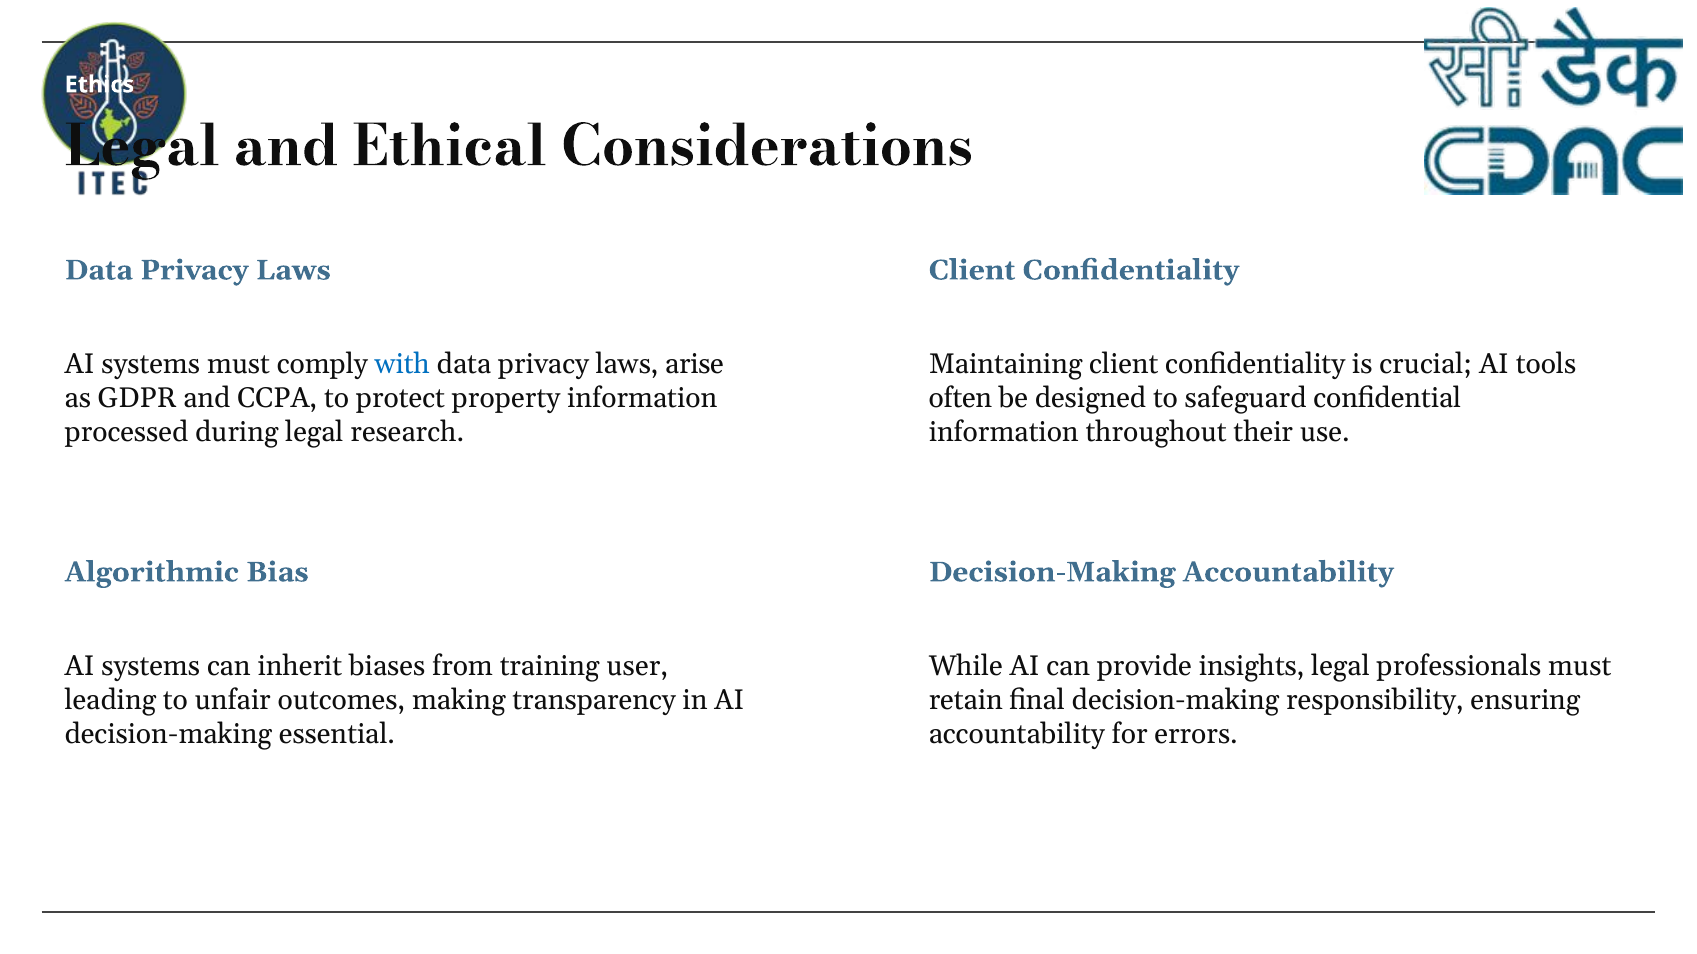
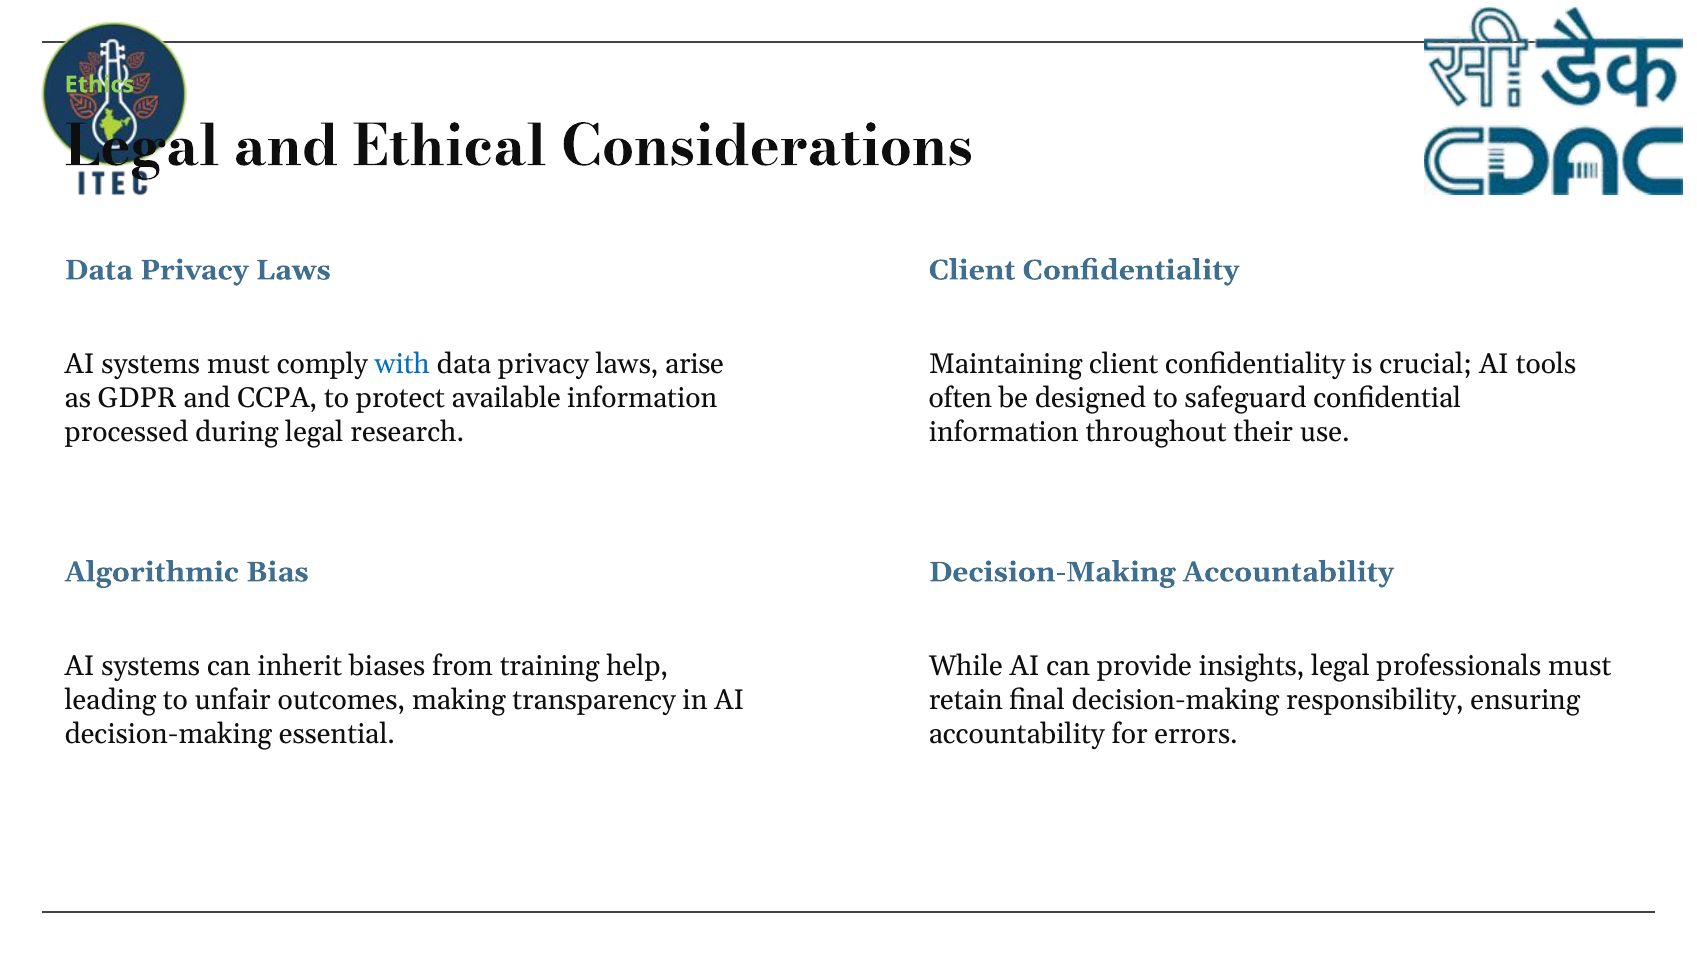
Ethics colour: white -> light green (99, 85)
property: property -> available (506, 398)
user: user -> help (637, 666)
